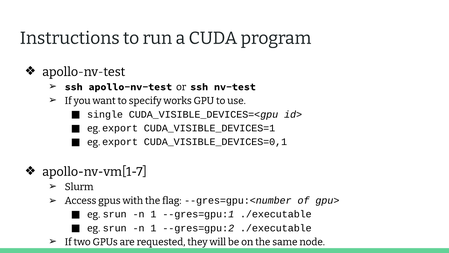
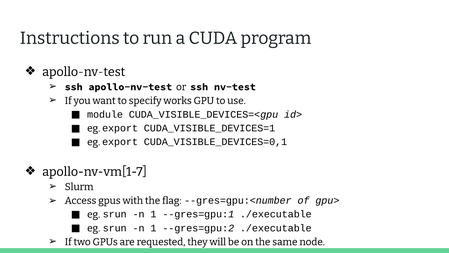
single: single -> module (105, 114)
